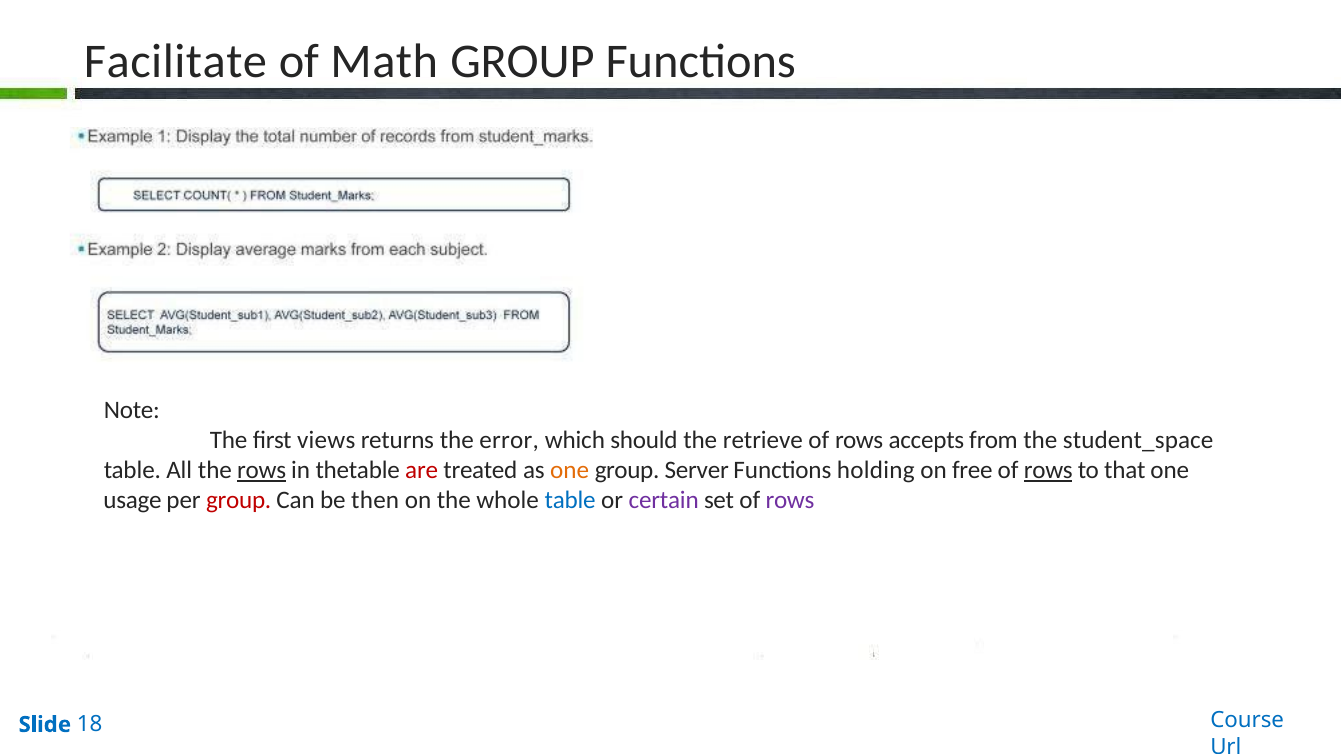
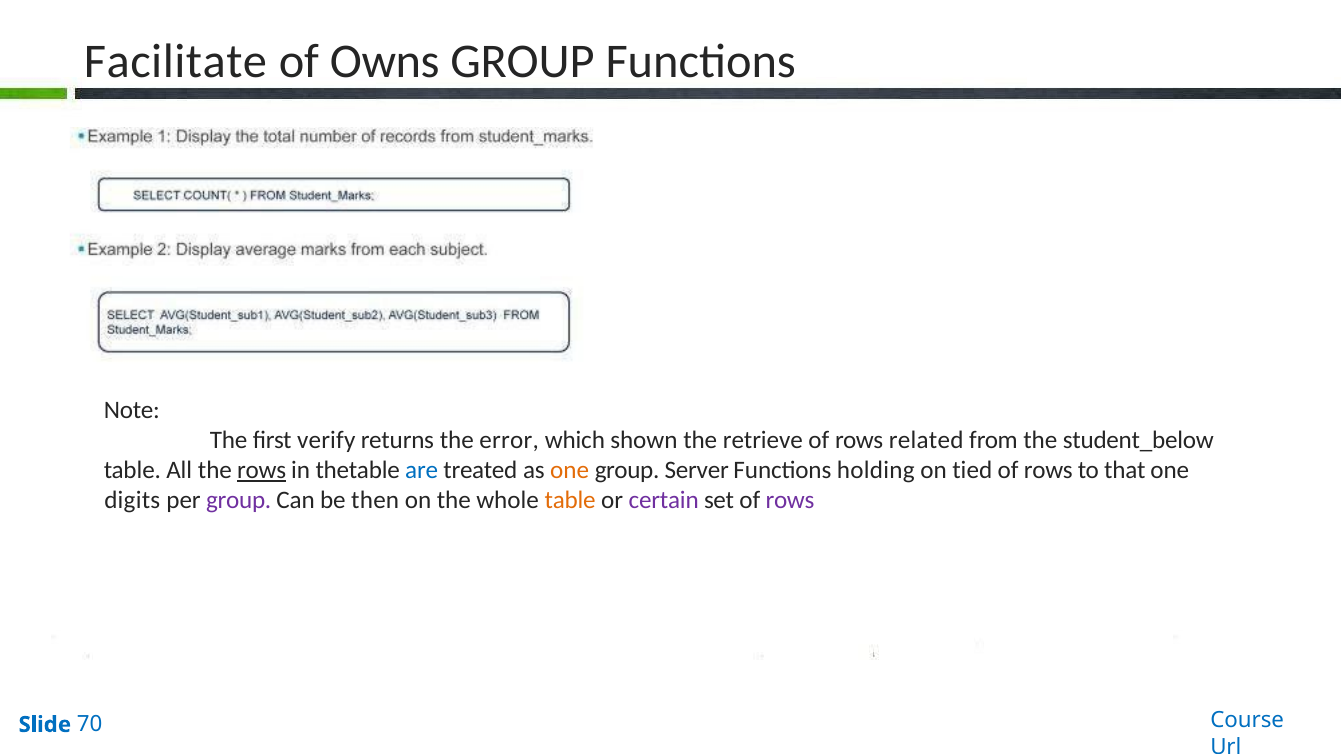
Math: Math -> Owns (385, 62)
views: views -> verify (326, 440)
should: should -> shown (644, 440)
accepts: accepts -> related (926, 440)
student_space: student_space -> student_below (1138, 440)
are colour: red -> blue (422, 471)
free: free -> tied (972, 471)
rows underline: present -> none (1048, 471)
usage: usage -> digits (132, 501)
group colour: red -> purple (239, 501)
table colour: blue -> orange (570, 501)
18: 18 -> 70 (90, 725)
